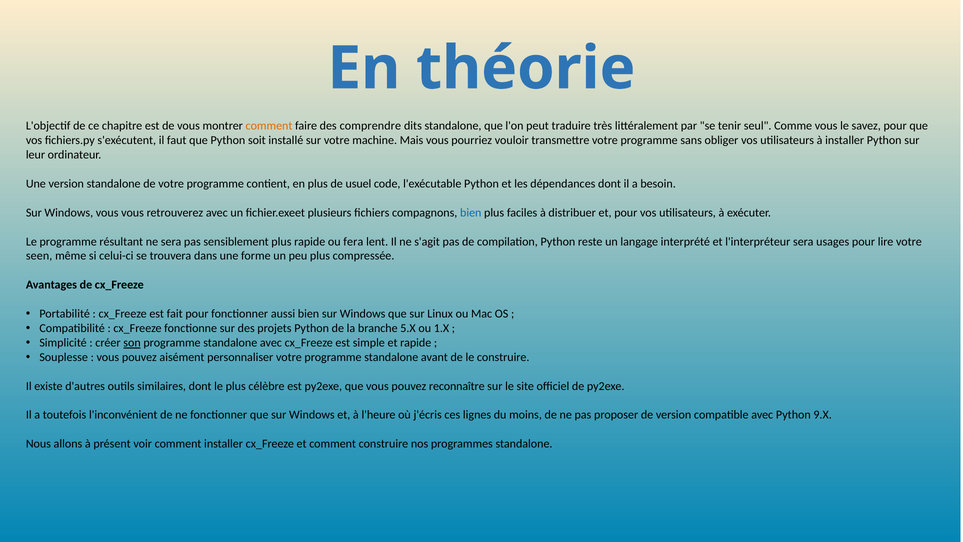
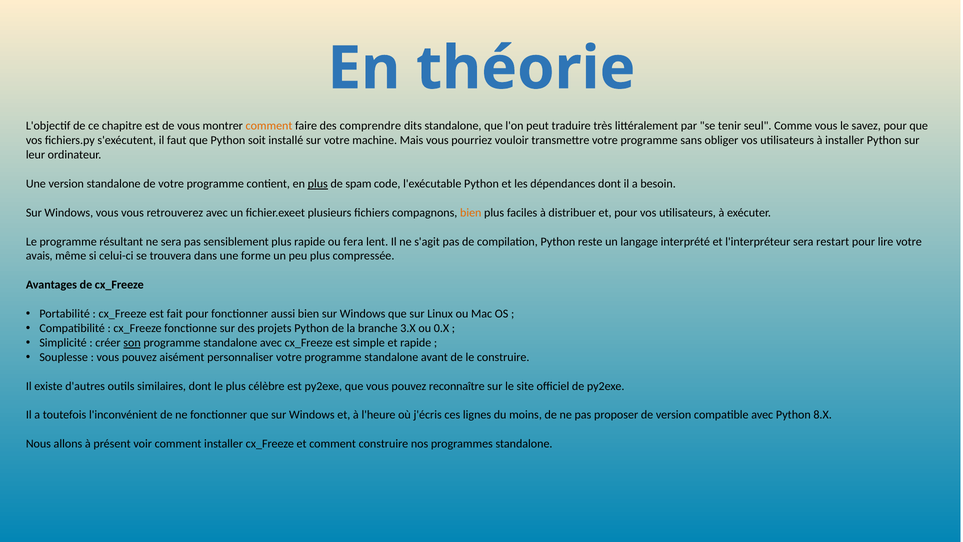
plus underline: none -> present (318, 184)
usuel: usuel -> spam (358, 184)
bien colour: blue -> orange (471, 213)
usages: usages -> restart (833, 241)
seen: seen -> avais (39, 256)
5.X: 5.X -> 3.X (408, 328)
1.X: 1.X -> 0.X (442, 328)
9.X: 9.X -> 8.X (823, 415)
